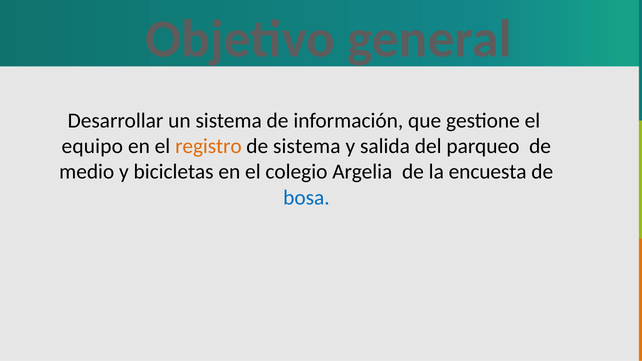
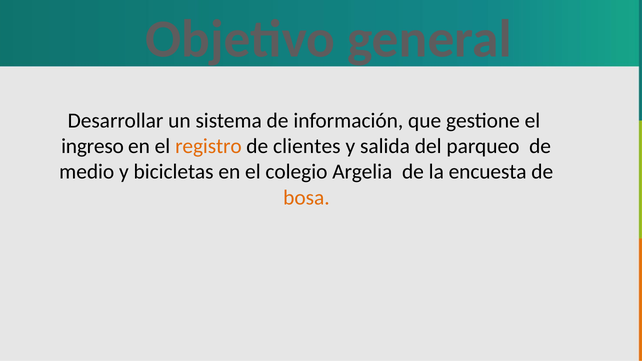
equipo: equipo -> ingreso (92, 146)
de sistema: sistema -> clientes (307, 146)
bosa colour: blue -> orange (306, 198)
